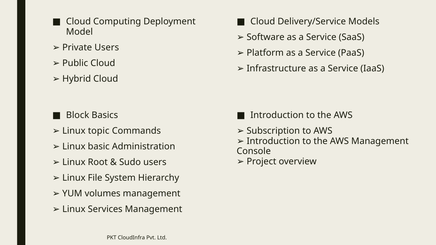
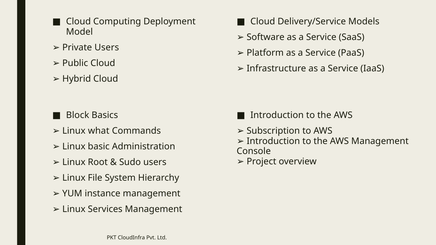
topic: topic -> what (99, 131)
volumes: volumes -> instance (103, 194)
